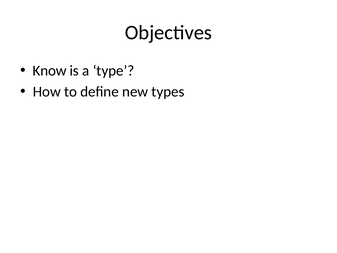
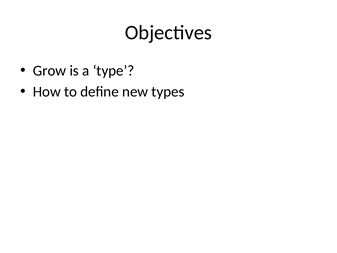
Know: Know -> Grow (49, 71)
